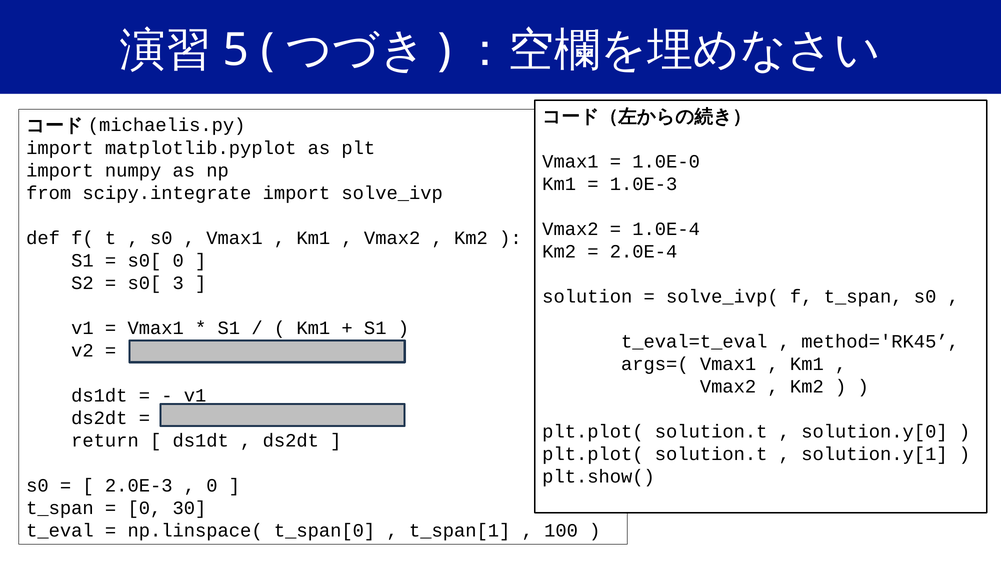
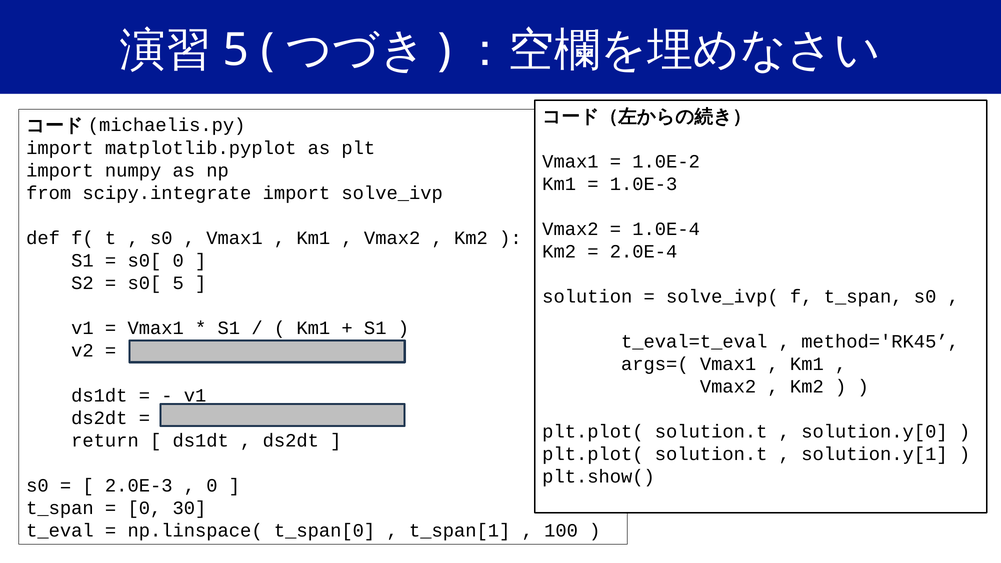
1.0E-0: 1.0E-0 -> 1.0E-2 (666, 161)
s0[ 3: 3 -> 5 (178, 283)
